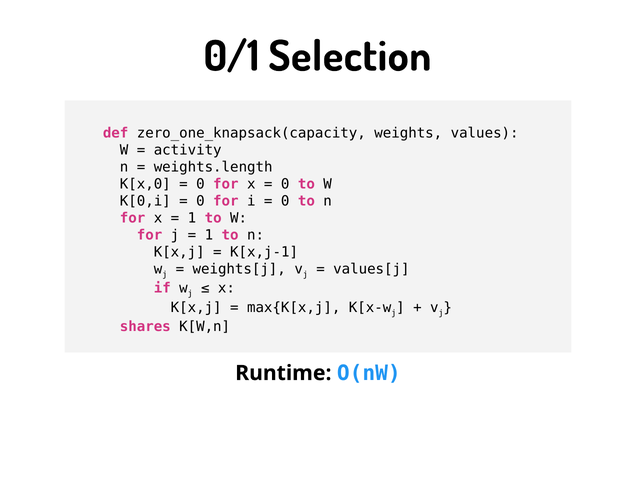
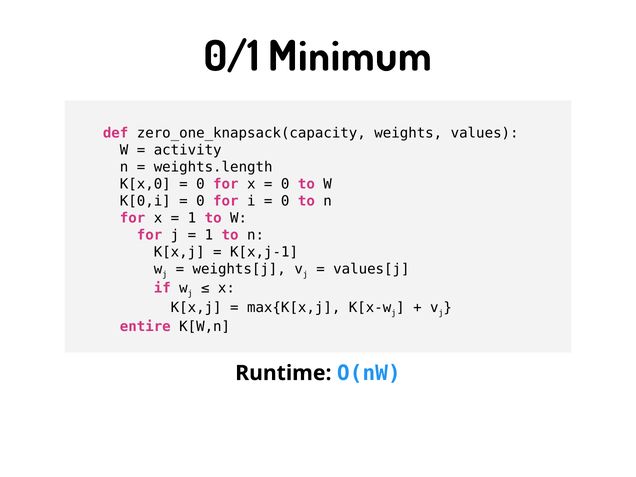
Selection: Selection -> Minimum (350, 57)
shares: shares -> entire (145, 327)
